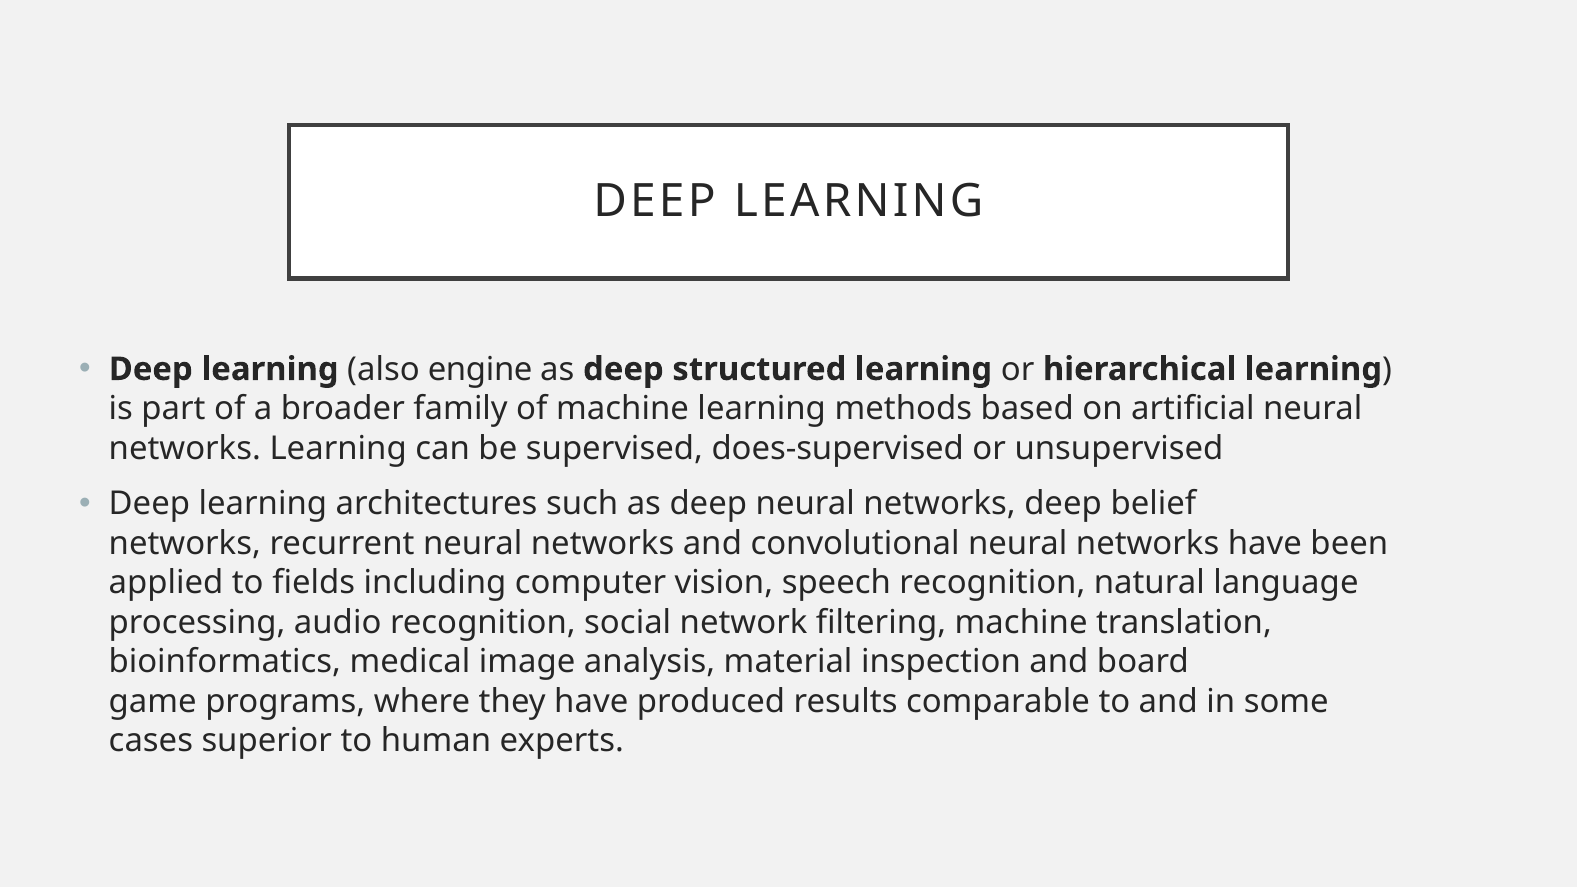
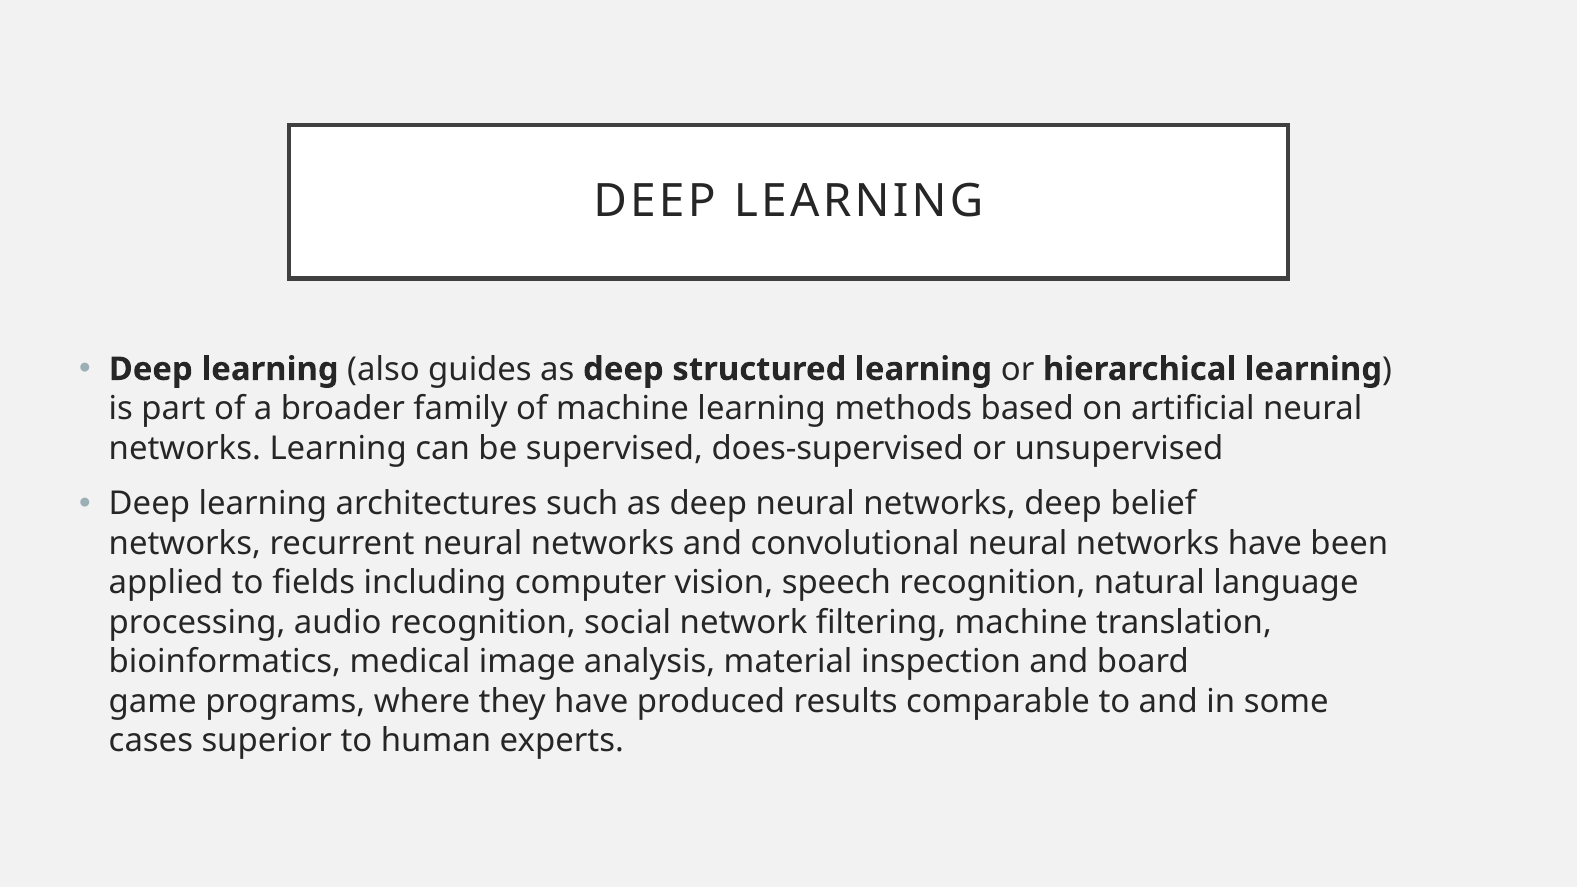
engine: engine -> guides (480, 369)
